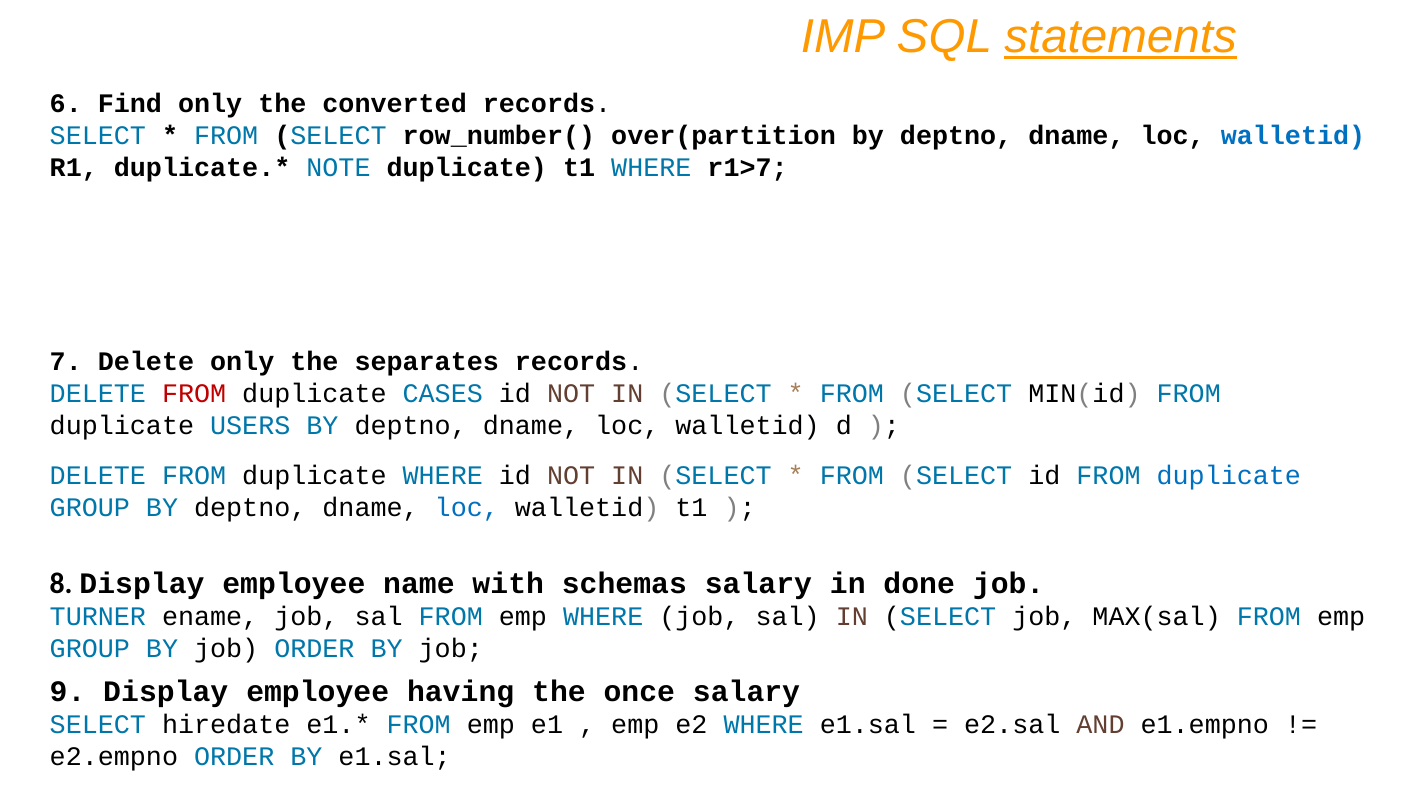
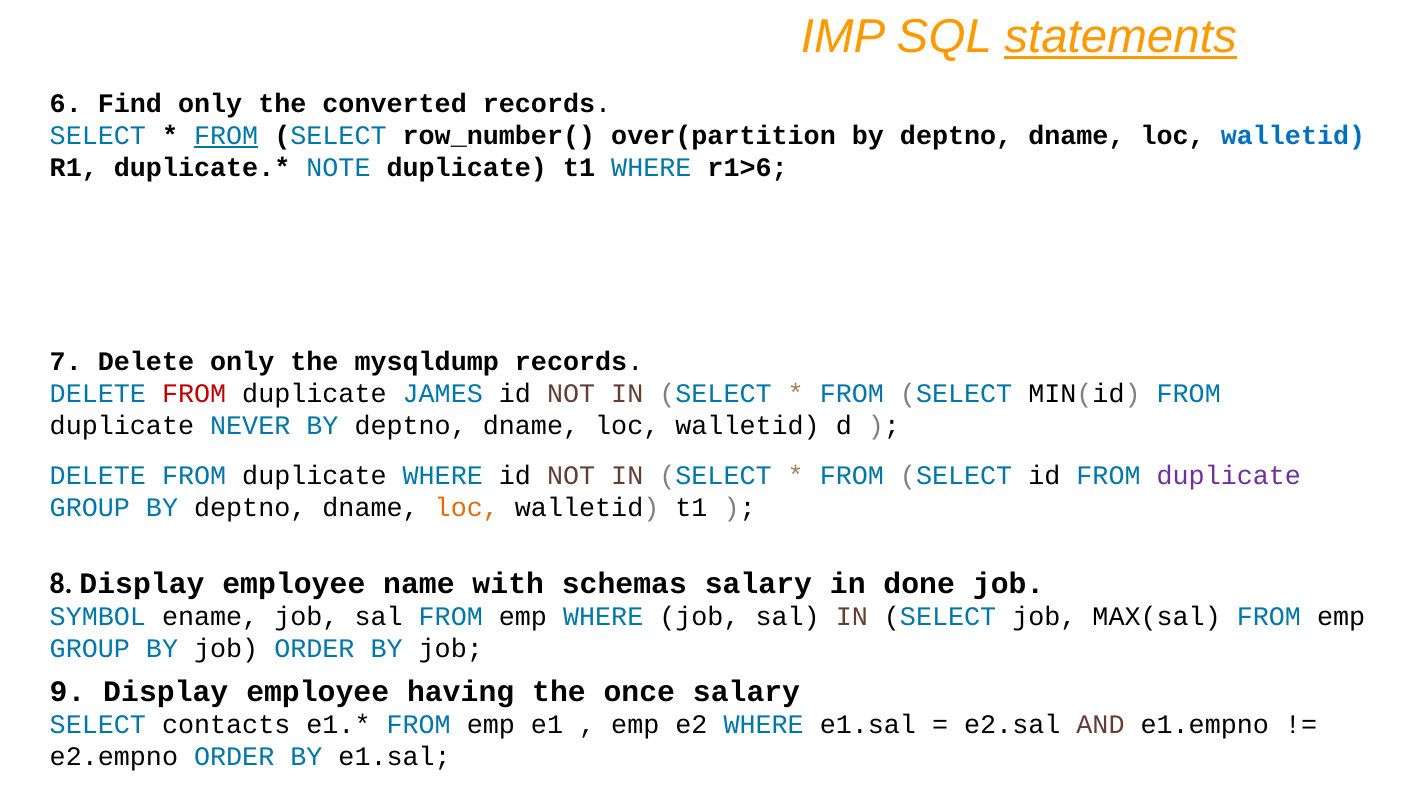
FROM underline: none -> present (226, 135)
r1>7: r1>7 -> r1>6 (748, 168)
separates: separates -> mysqldump (427, 362)
CASES: CASES -> JAMES (443, 394)
USERS: USERS -> NEVER (250, 426)
duplicate colour: blue -> purple (1229, 476)
loc colour: blue -> orange (467, 508)
TURNER: TURNER -> SYMBOL (98, 617)
hiredate: hiredate -> contacts (226, 725)
